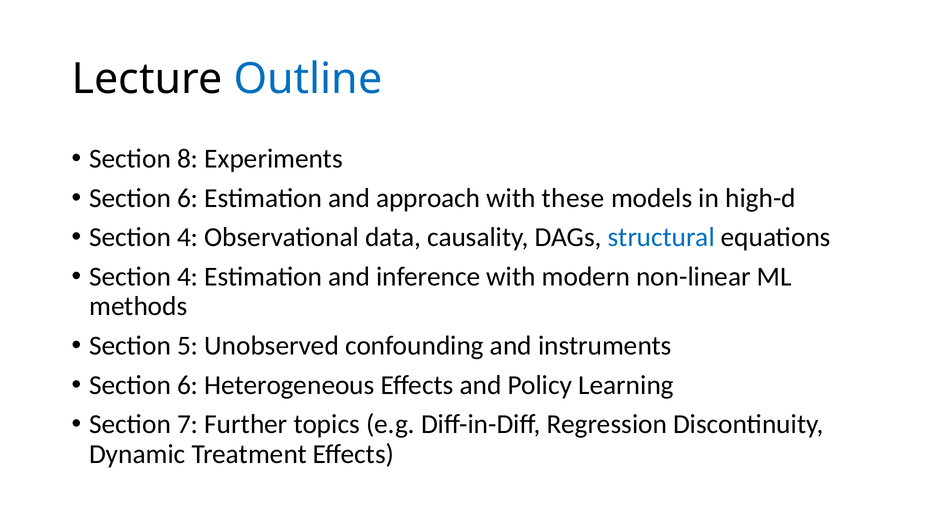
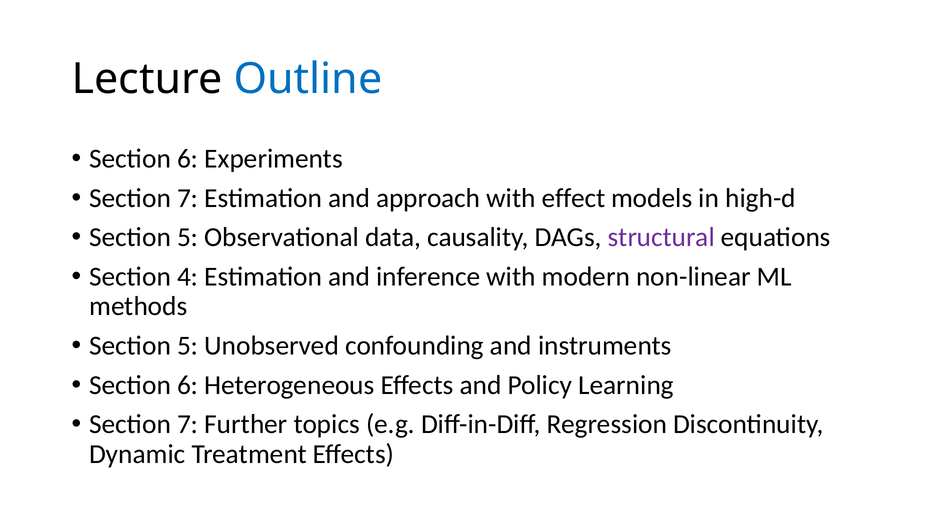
8: 8 -> 6 (188, 159)
6: 6 -> 7 (188, 198)
these: these -> effect (574, 198)
4: 4 -> 5 (188, 238)
structural colour: blue -> purple (661, 238)
